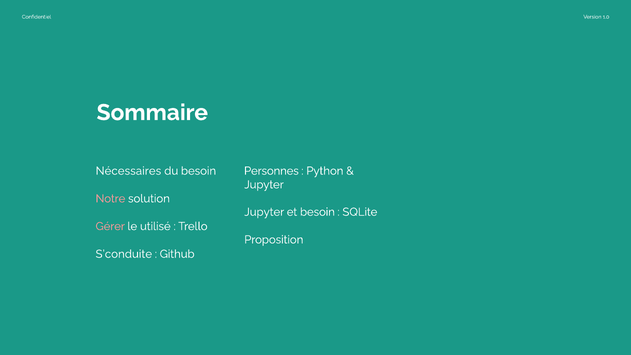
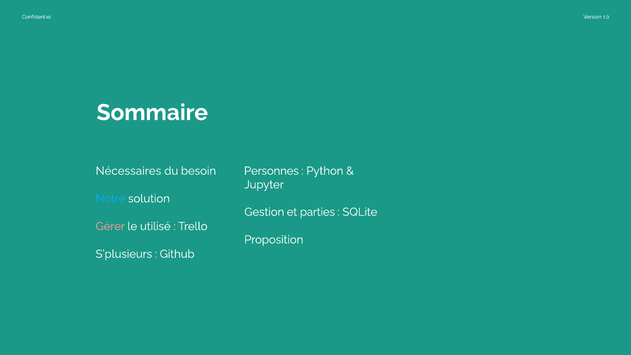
Notre colour: pink -> light blue (110, 199)
Jupyter: Jupyter -> Gestion (264, 212)
et besoin: besoin -> parties (317, 212)
S’conduite: S’conduite -> S’plusieurs (124, 254)
